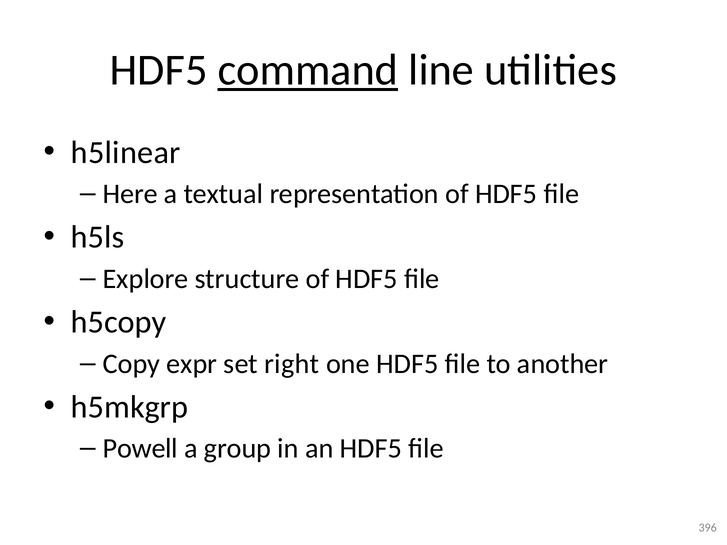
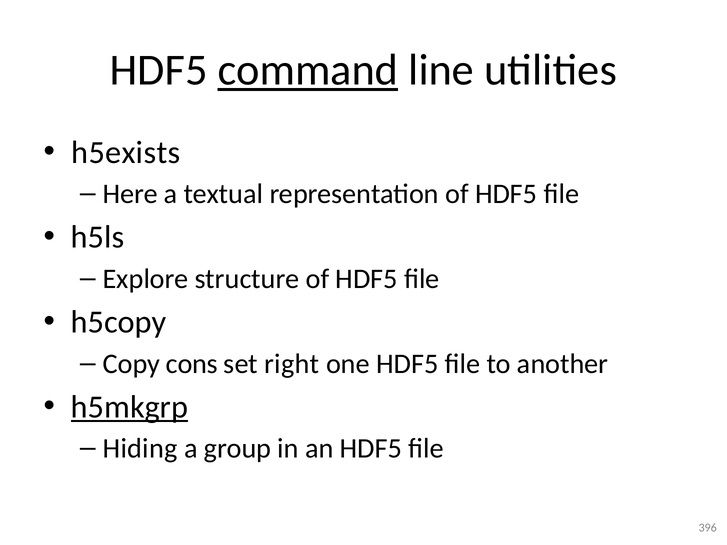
h5linear: h5linear -> h5exists (126, 153)
expr: expr -> cons (192, 364)
h5mkgrp underline: none -> present (130, 407)
Powell: Powell -> Hiding (140, 449)
